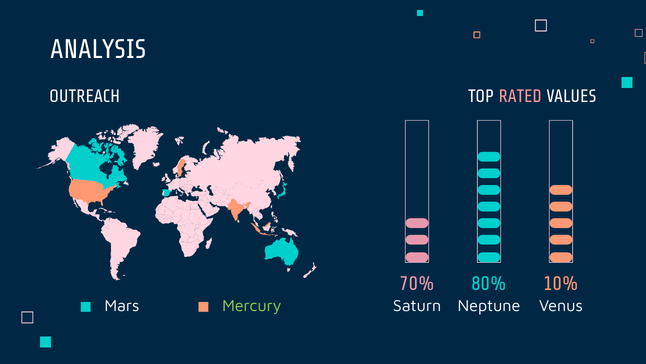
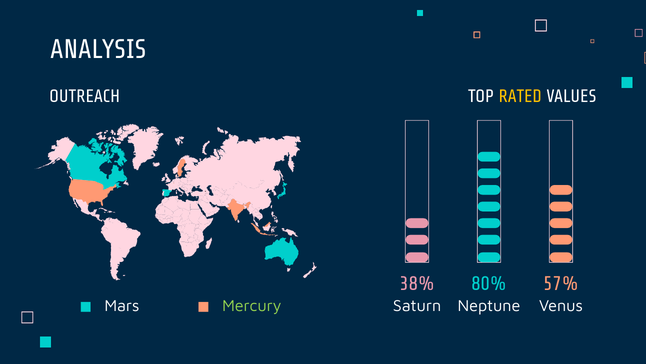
RATED colour: pink -> yellow (520, 96)
70%: 70% -> 38% (417, 283)
10%: 10% -> 57% (561, 283)
